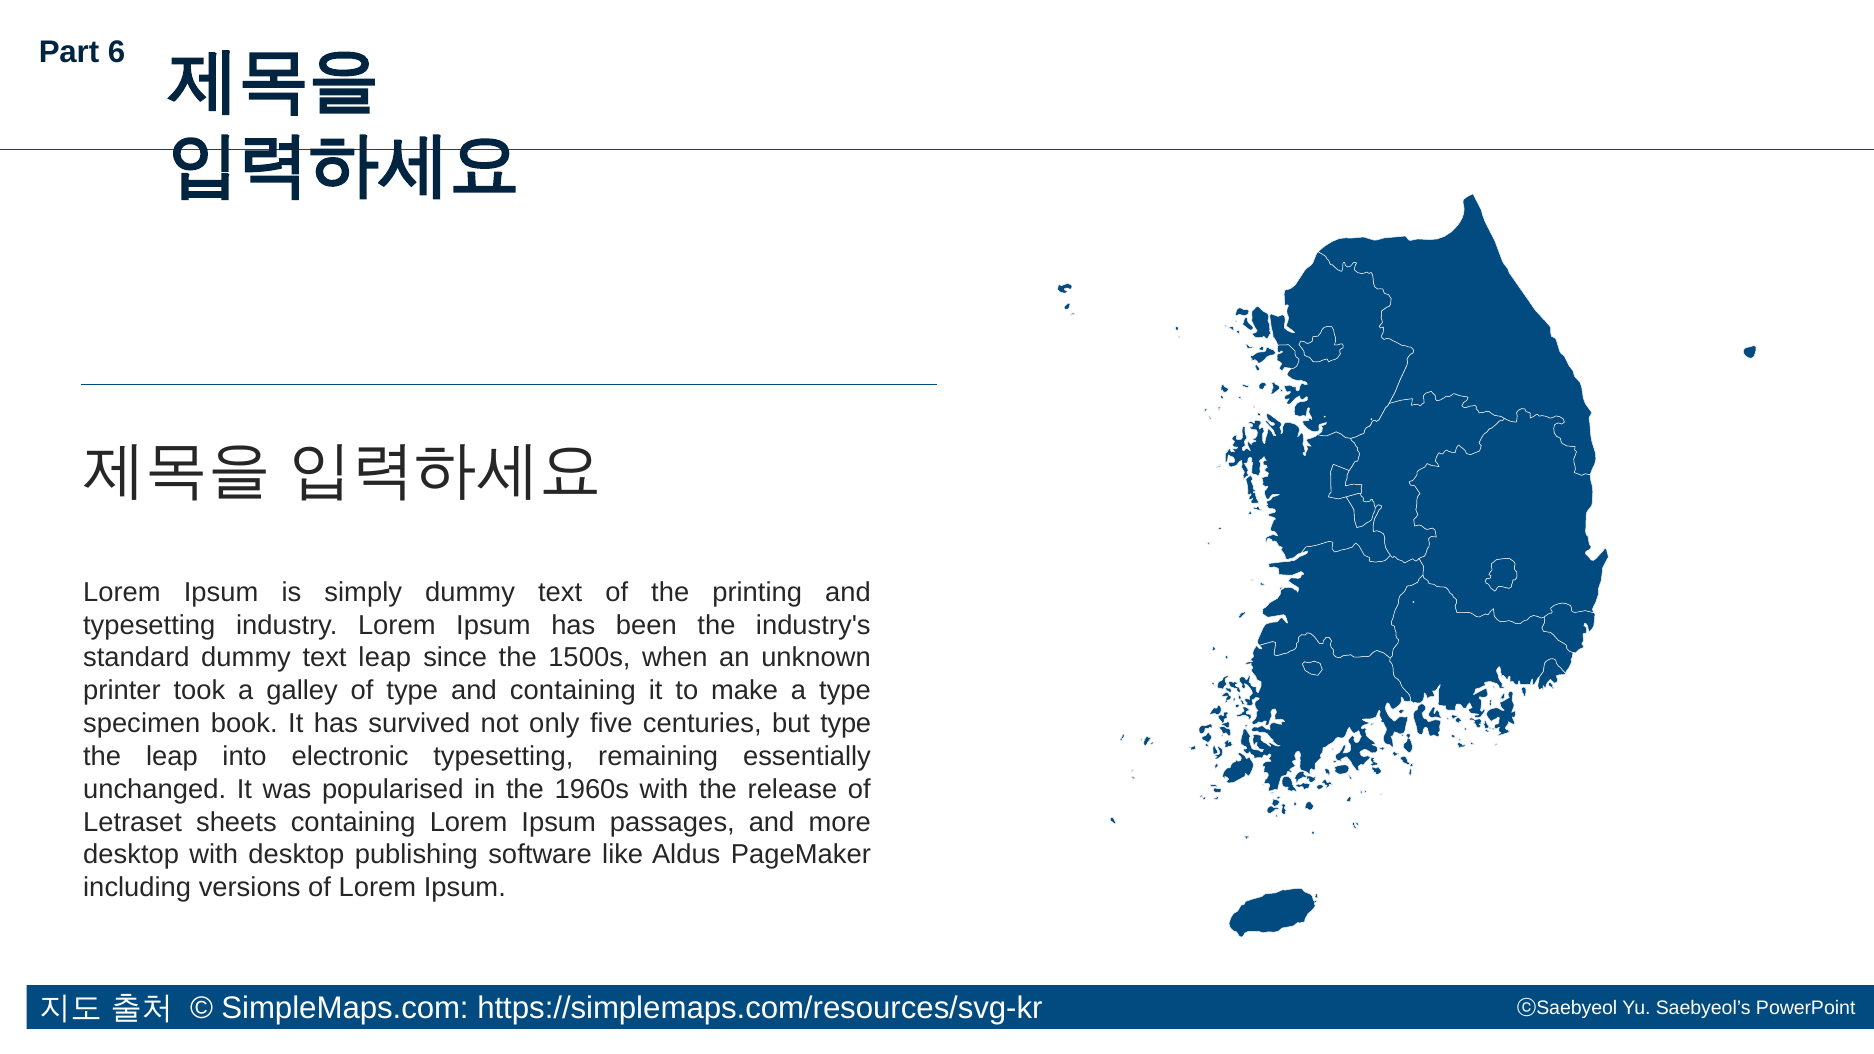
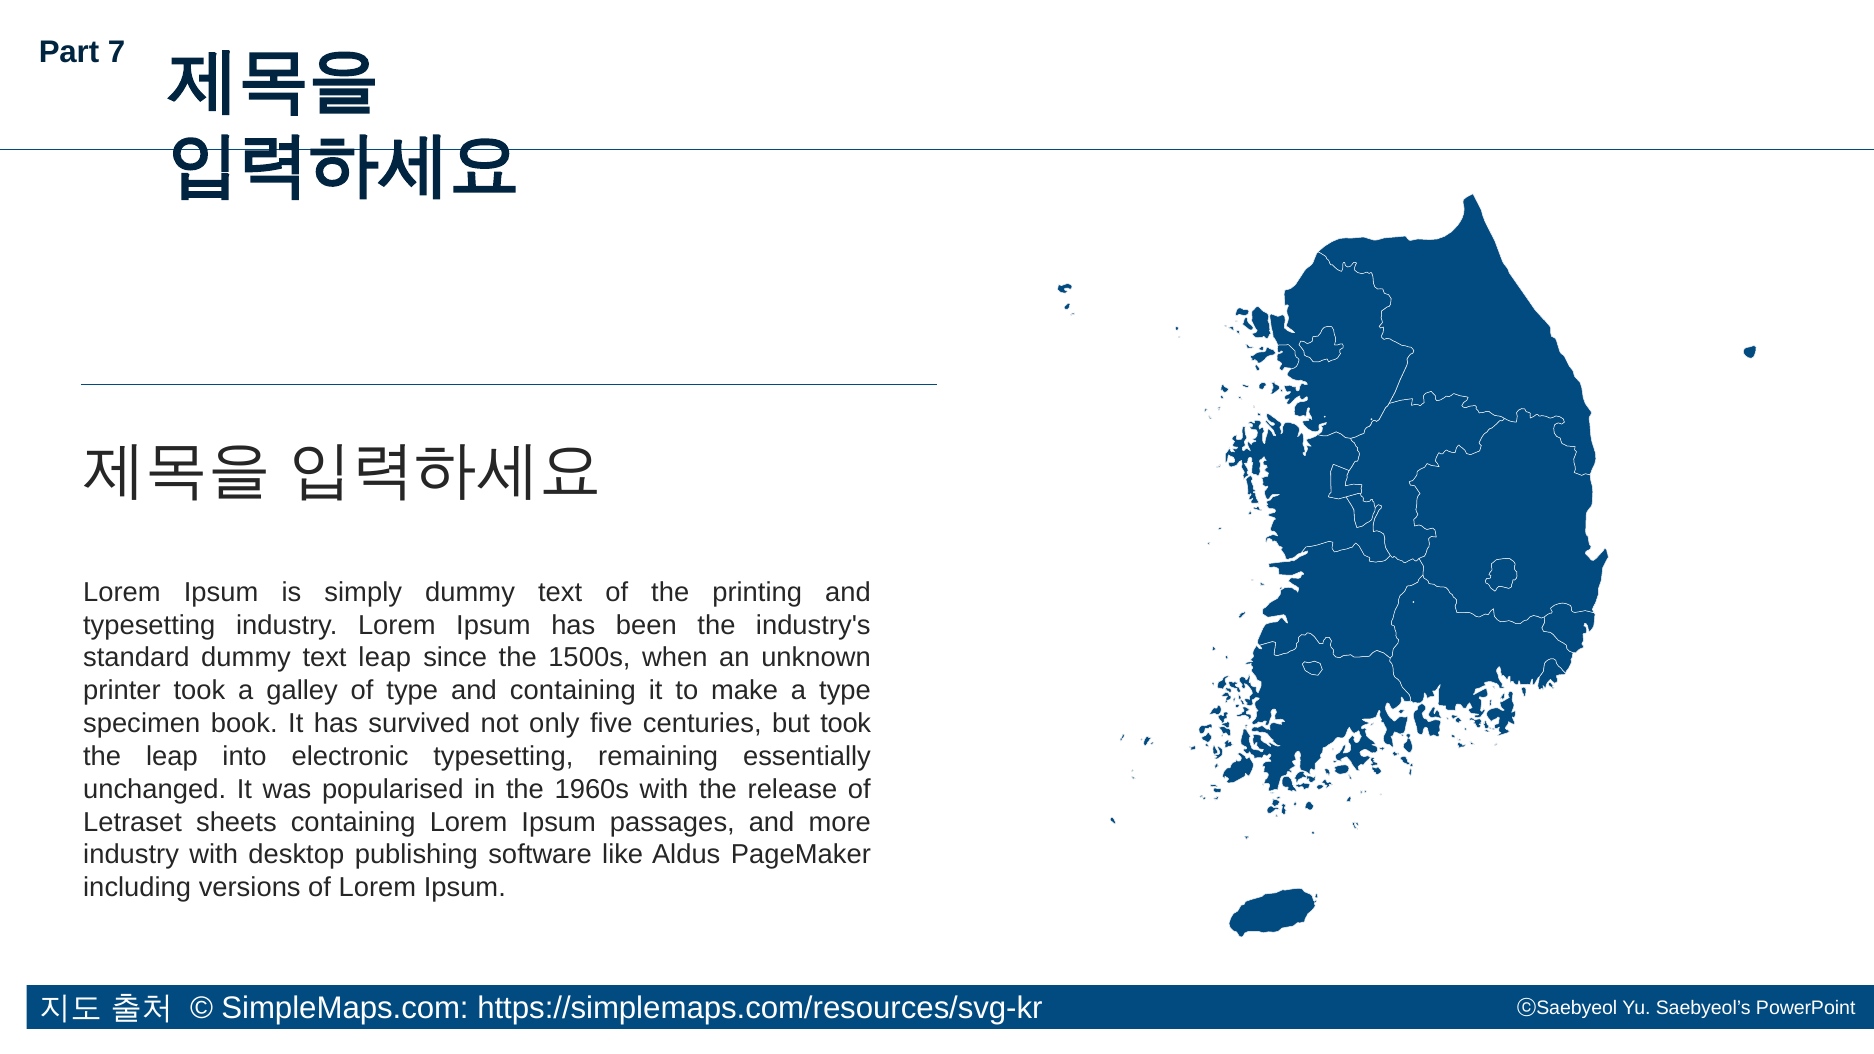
6: 6 -> 7 (116, 52)
but type: type -> took (846, 724)
desktop: desktop -> industry (131, 855)
